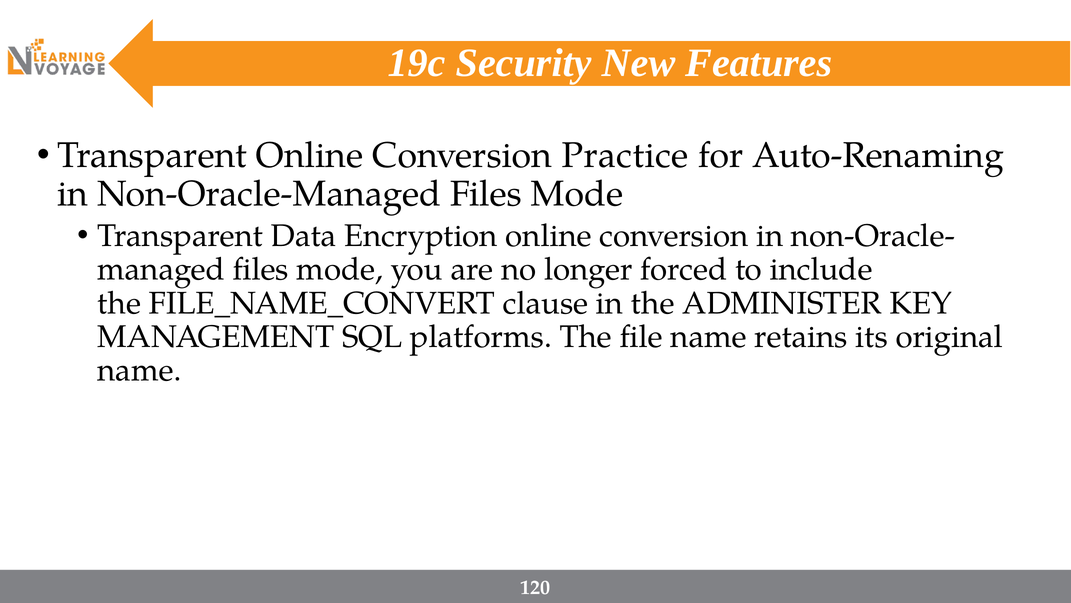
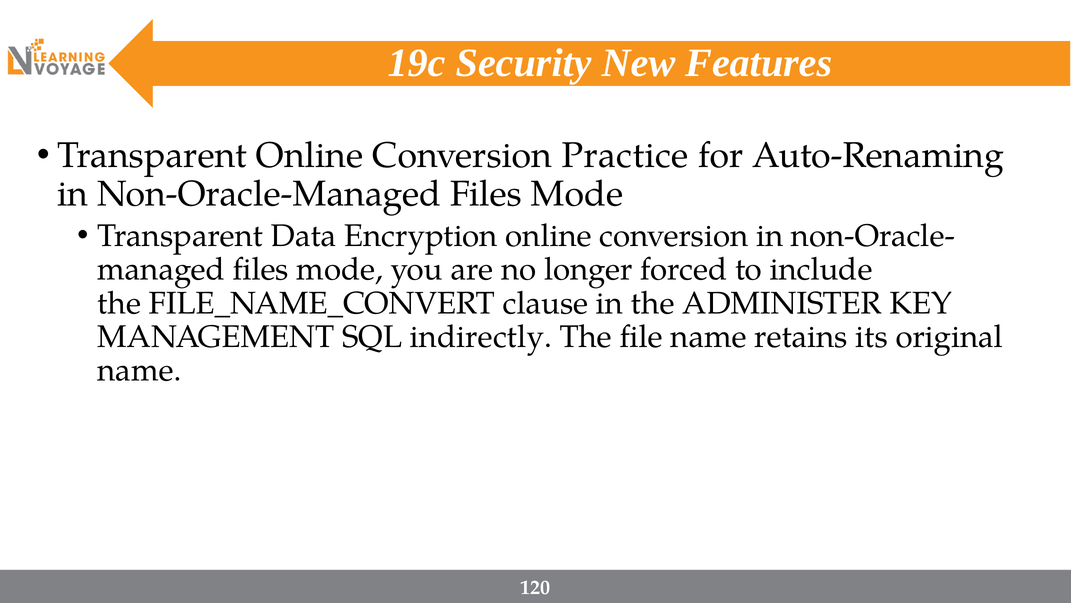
platforms: platforms -> indirectly (481, 337)
